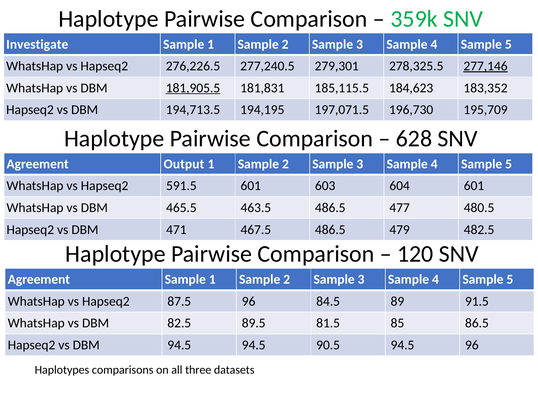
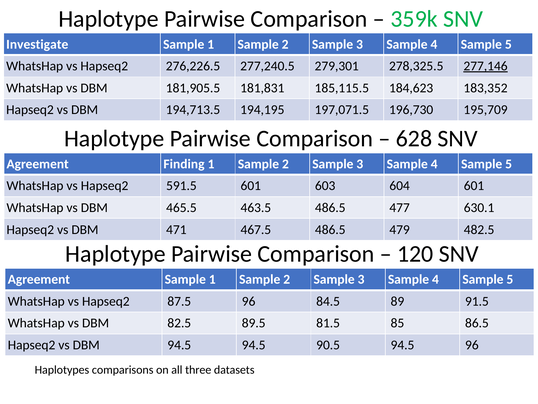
181,905.5 underline: present -> none (193, 88)
Output: Output -> Finding (184, 164)
480.5: 480.5 -> 630.1 (479, 207)
